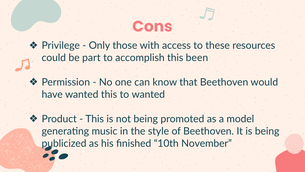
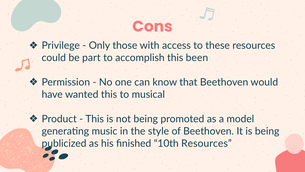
to wanted: wanted -> musical (148, 94)
10th November: November -> Resources (206, 143)
